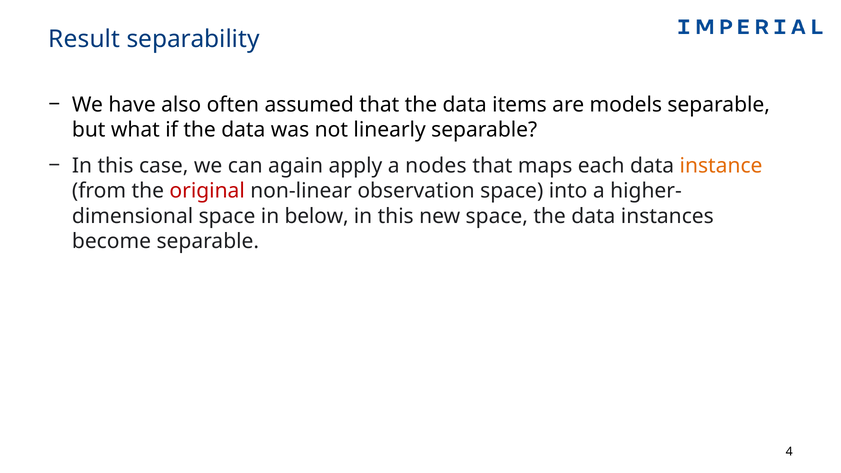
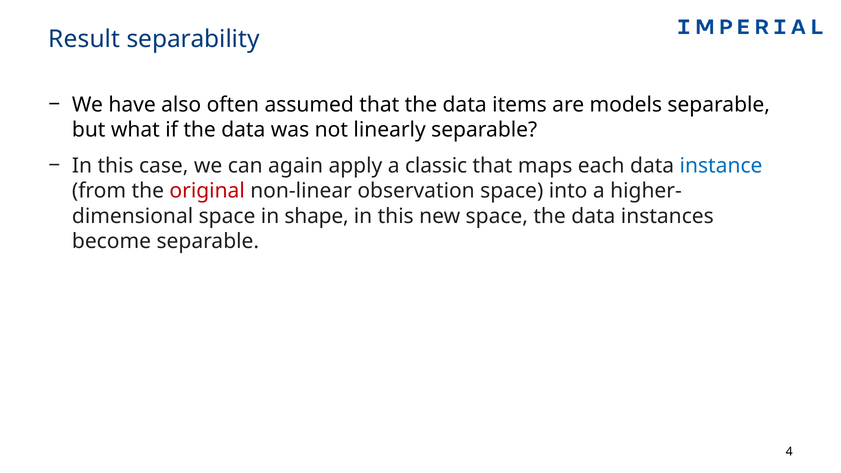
nodes: nodes -> classic (436, 166)
instance colour: orange -> blue (721, 166)
below: below -> shape (317, 216)
